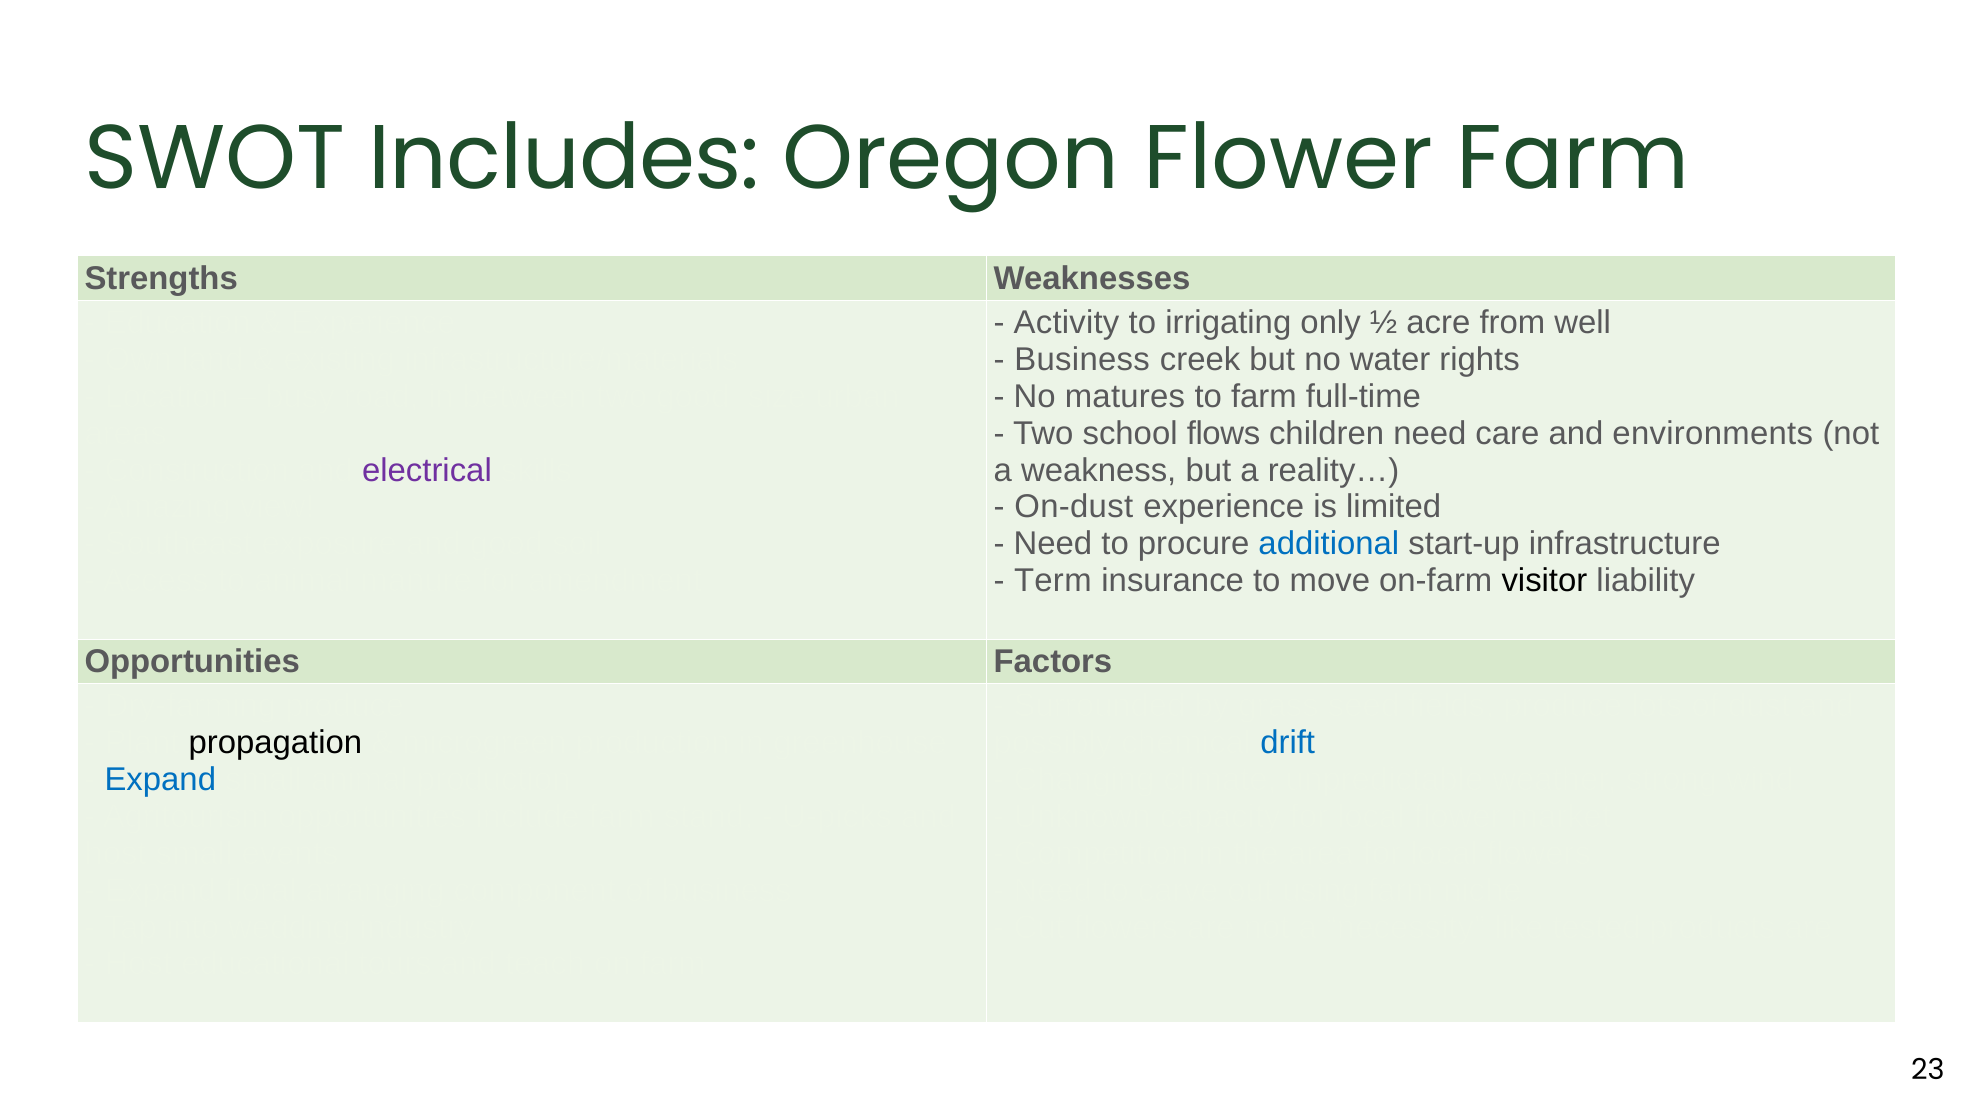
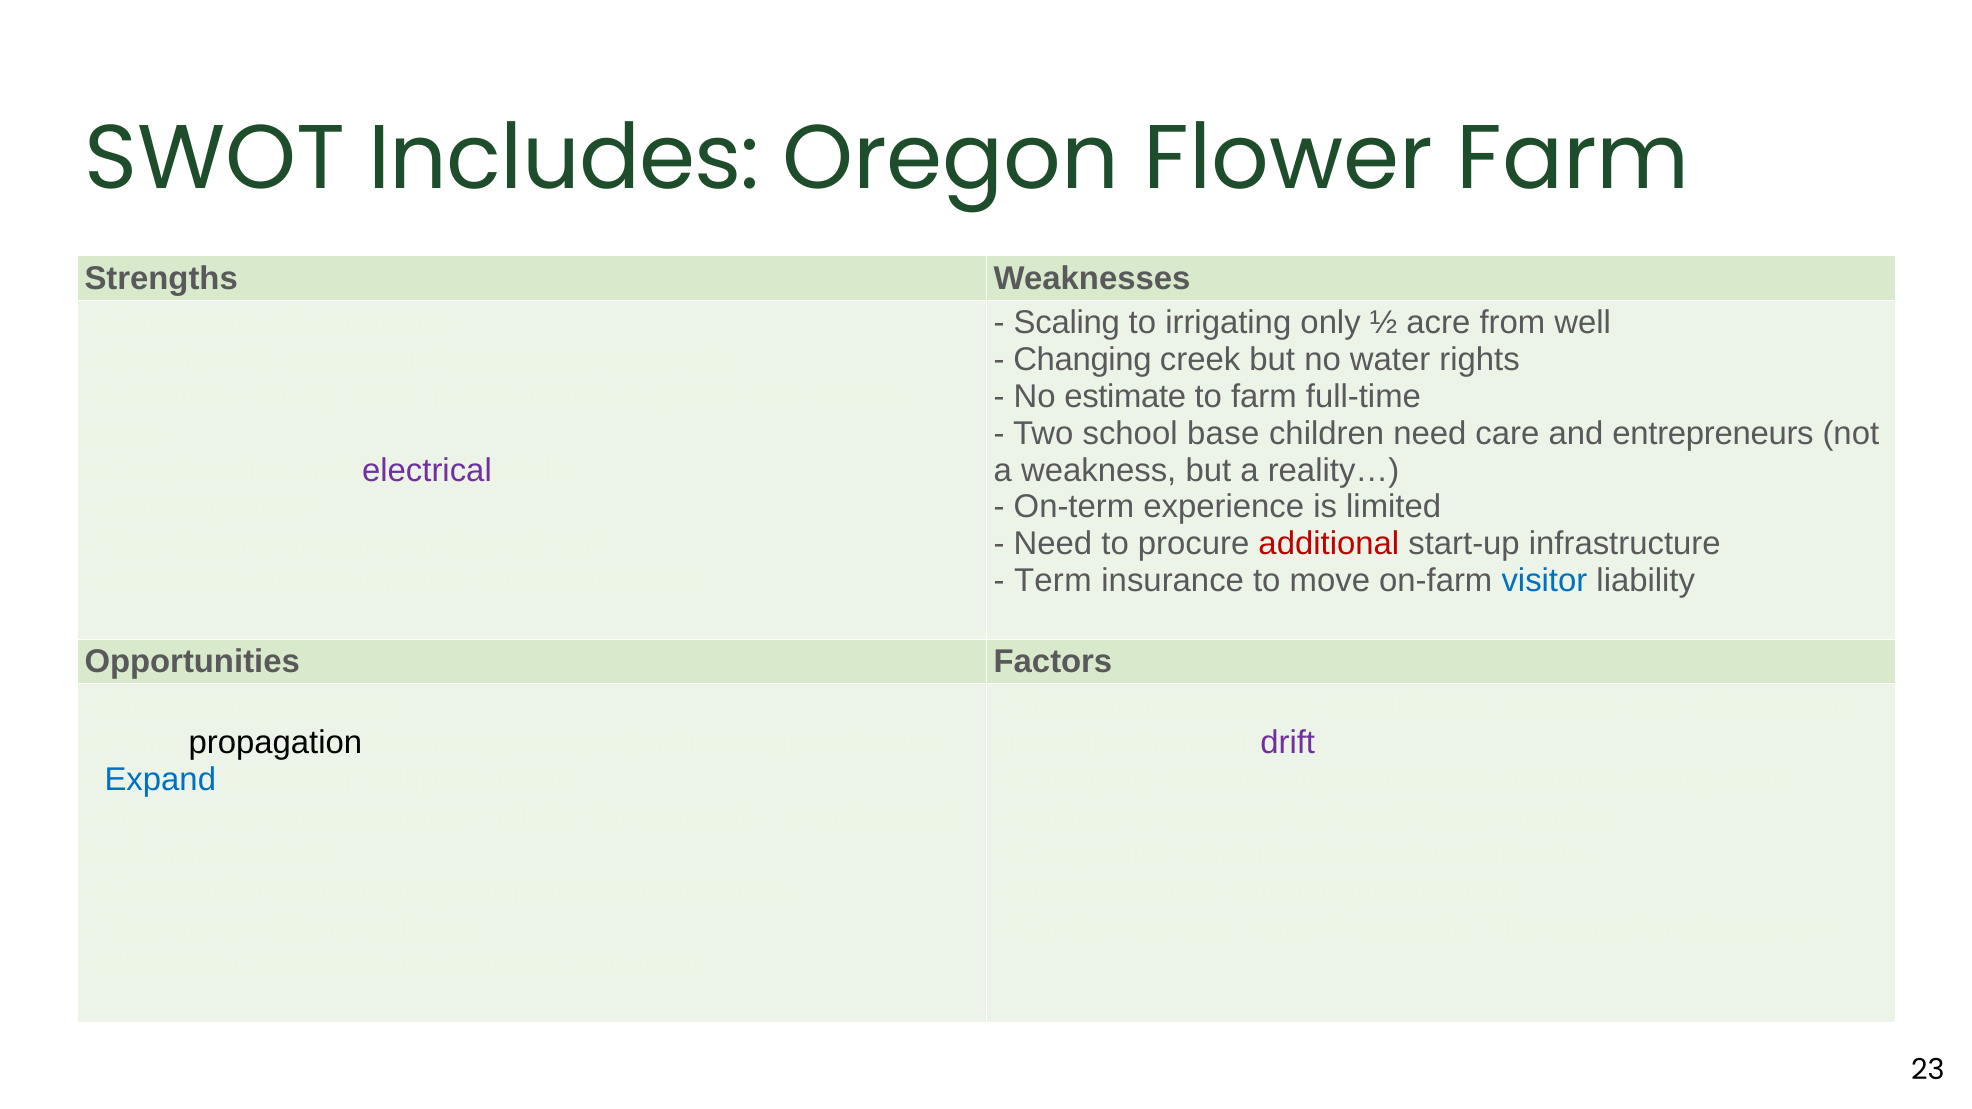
Activity: Activity -> Scaling (1067, 323)
Business: Business -> Changing (1082, 360)
matures: matures -> estimate (1125, 396)
flows: flows -> base (1223, 433)
environments: environments -> entrepreneurs (1713, 433)
On-dust: On-dust -> On-term (1074, 507)
additional colour: blue -> red (1329, 544)
visitor colour: black -> blue (1544, 581)
drift colour: blue -> purple (1288, 743)
